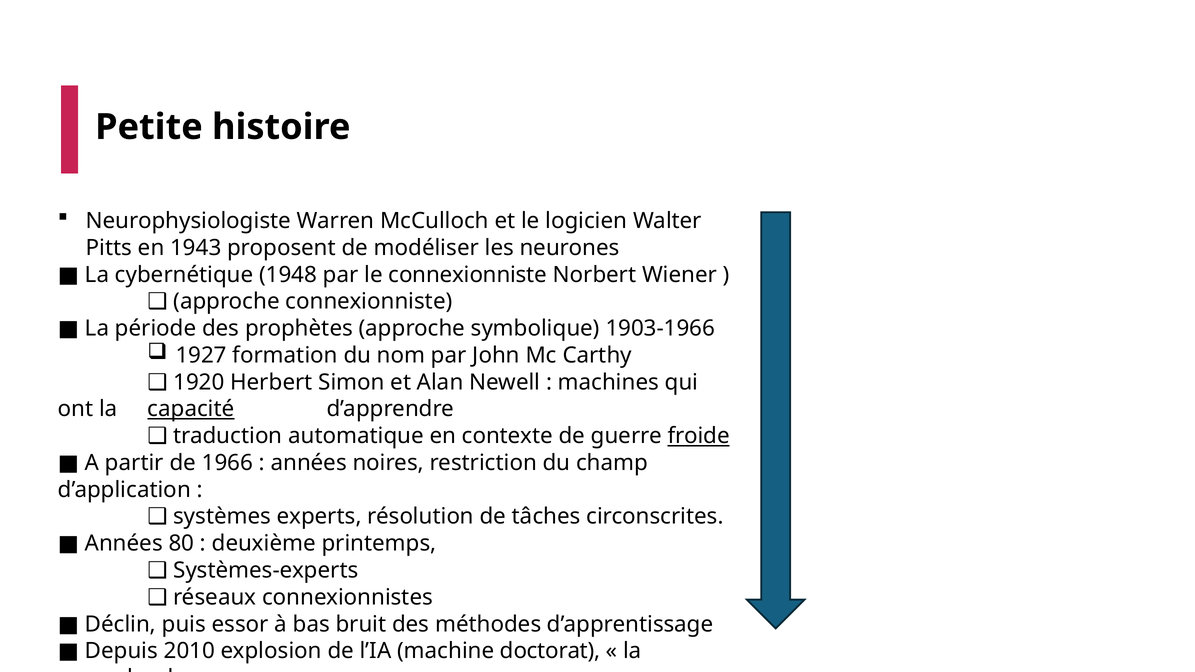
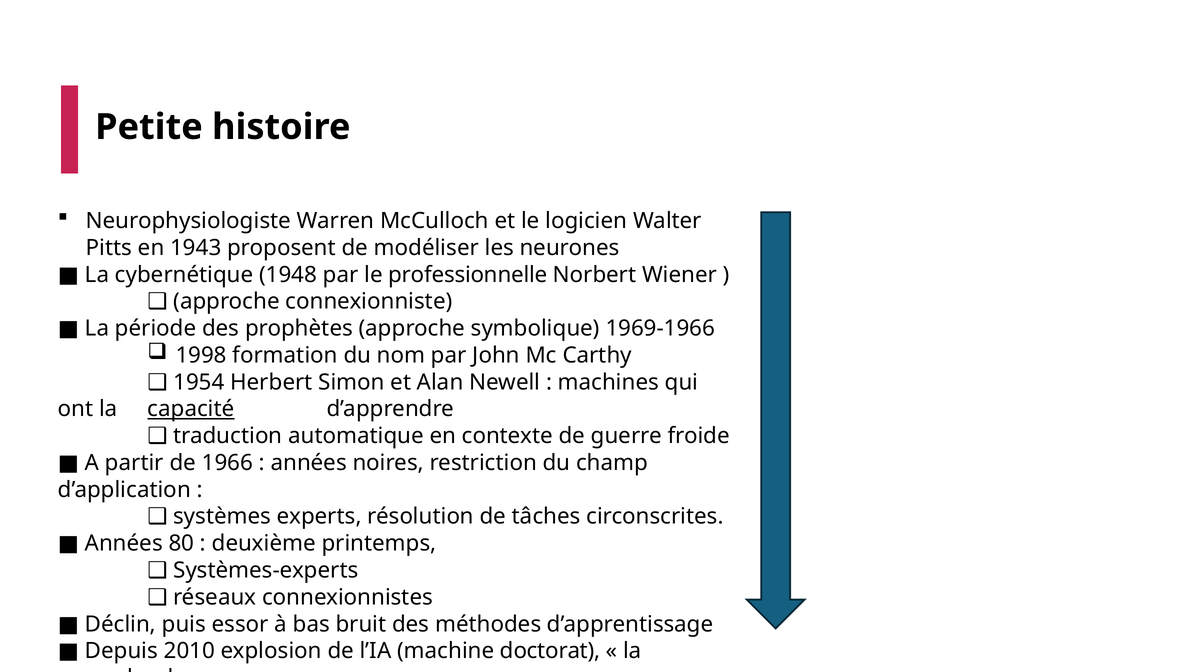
le connexionniste: connexionniste -> professionnelle (468, 275)
1903-1966: 1903-1966 -> 1969-1966 (660, 329)
1927: 1927 -> 1998 (201, 355)
1920: 1920 -> 1954 (199, 382)
froide underline: present -> none (699, 436)
